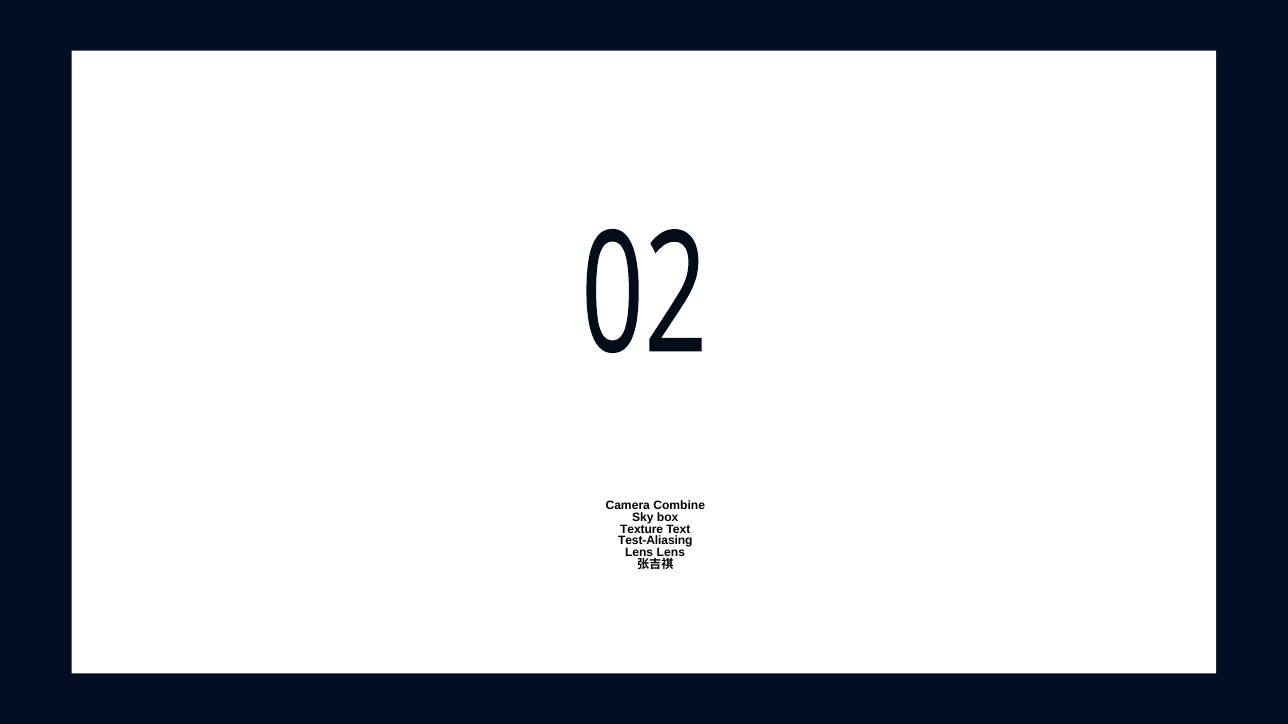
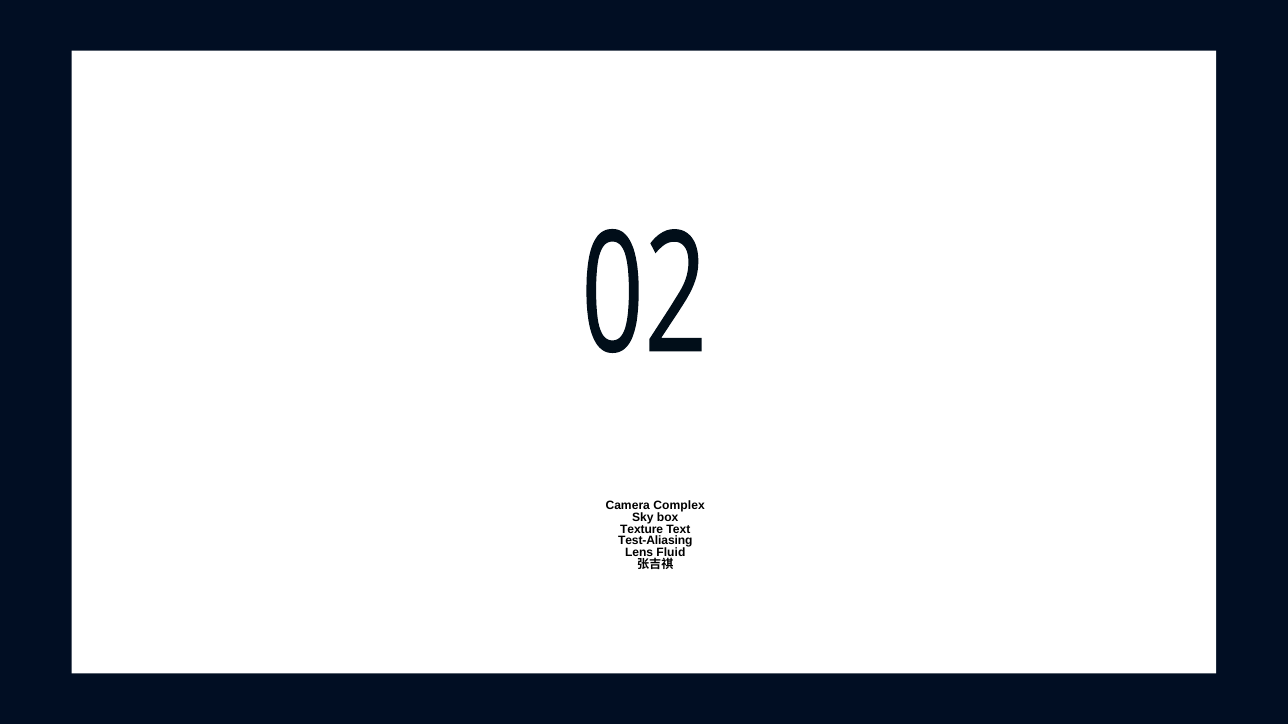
Combine: Combine -> Complex (679, 506)
Lens Lens: Lens -> Fluid (671, 553)
